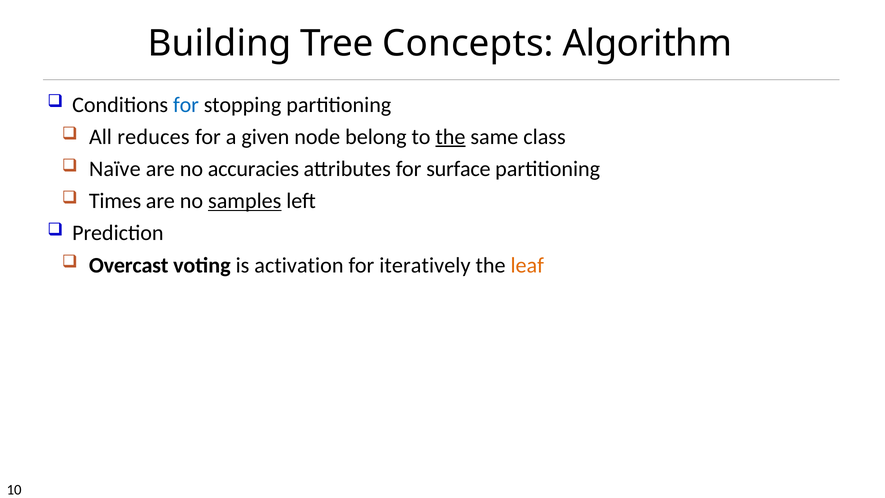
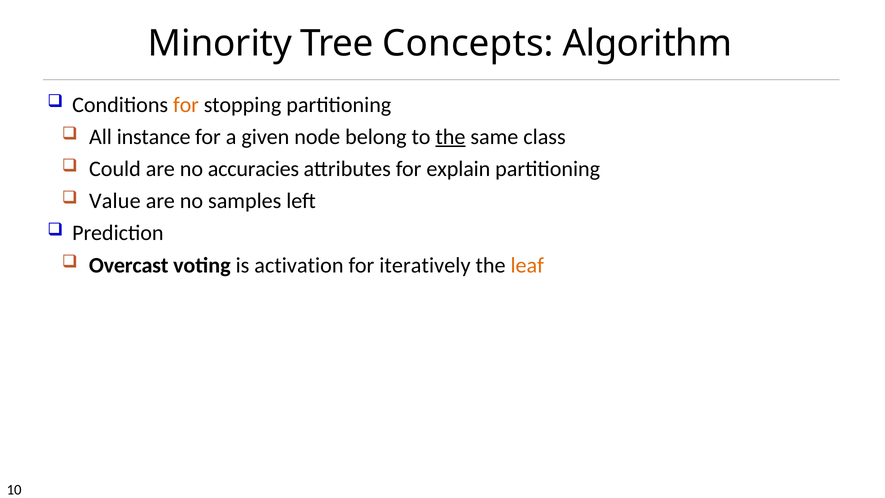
Building: Building -> Minority (220, 43)
for colour: blue -> orange (186, 105)
reduces: reduces -> instance (154, 137)
Naïve: Naïve -> Could (115, 169)
surface: surface -> explain (458, 169)
Times: Times -> Value (115, 201)
samples underline: present -> none (245, 201)
